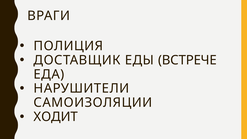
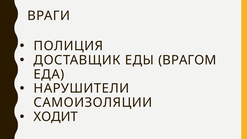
ВСТРЕЧЕ: ВСТРЕЧЕ -> ВРАГОМ (187, 60)
